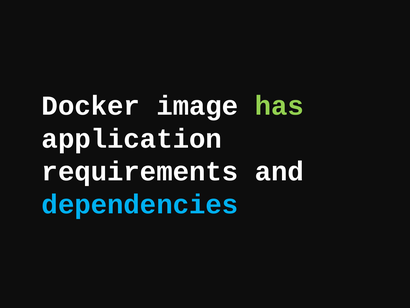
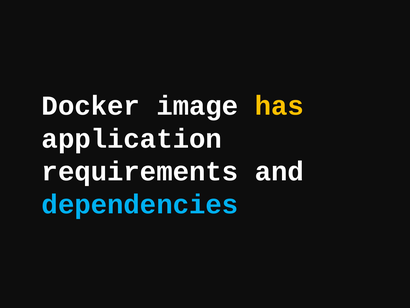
has colour: light green -> yellow (279, 106)
